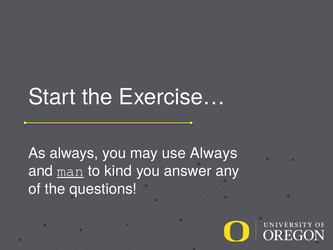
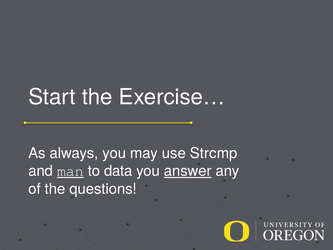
use Always: Always -> Strcmp (214, 153)
kind: kind -> data (118, 171)
answer underline: none -> present (188, 171)
